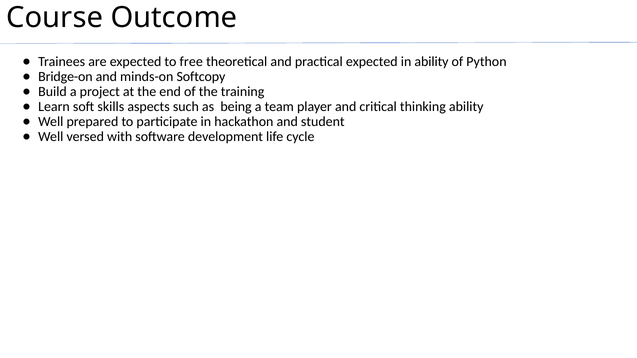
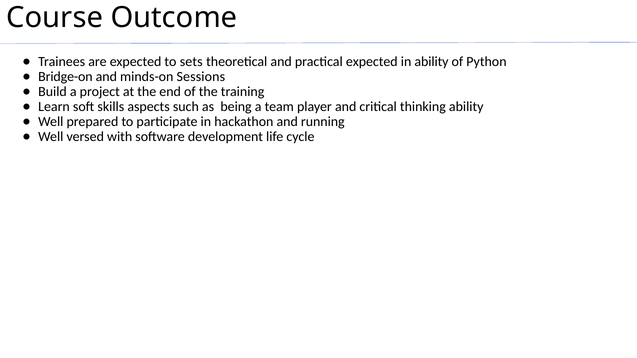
free: free -> sets (191, 62)
Softcopy: Softcopy -> Sessions (201, 77)
student: student -> running (323, 122)
